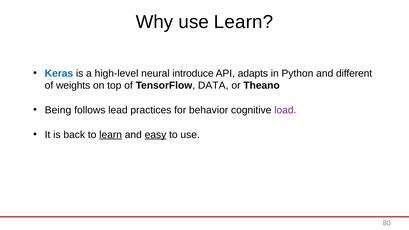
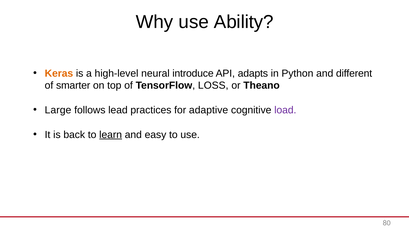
use Learn: Learn -> Ability (244, 22)
Keras colour: blue -> orange (59, 73)
weights: weights -> smarter (73, 86)
DATA: DATA -> LOSS (213, 86)
Being: Being -> Large (58, 110)
behavior: behavior -> adaptive (209, 110)
easy underline: present -> none (155, 135)
